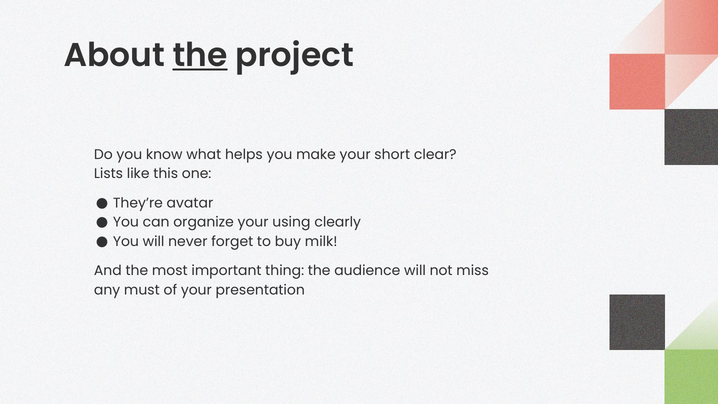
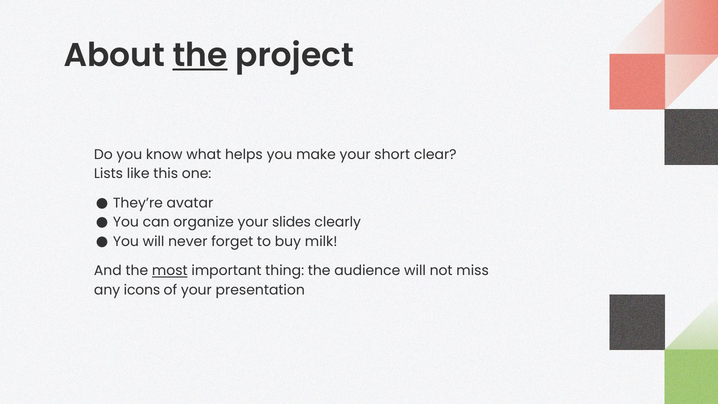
using: using -> slides (291, 222)
most underline: none -> present (170, 271)
must: must -> icons (142, 290)
